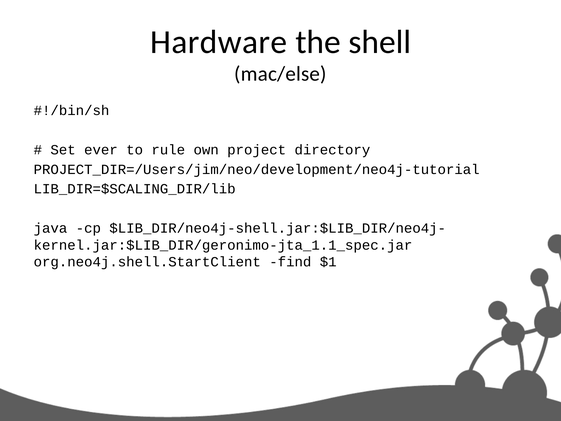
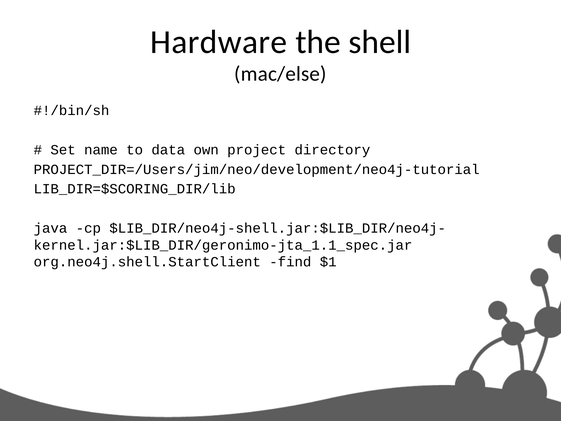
ever: ever -> name (101, 150)
rule: rule -> data (168, 150)
LIB_DIR=$SCALING_DIR/lib: LIB_DIR=$SCALING_DIR/lib -> LIB_DIR=$SCORING_DIR/lib (135, 189)
